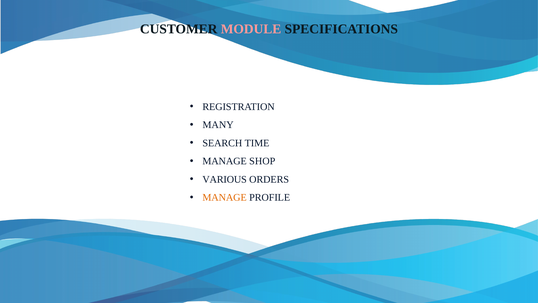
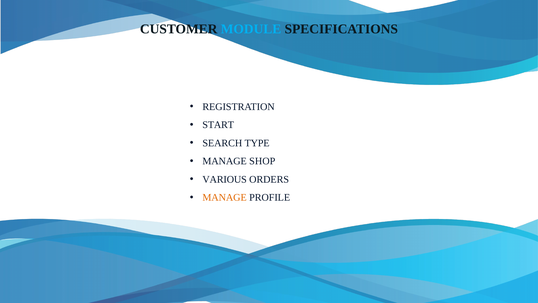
MODULE colour: pink -> light blue (251, 29)
MANY: MANY -> START (218, 125)
TIME: TIME -> TYPE (257, 143)
